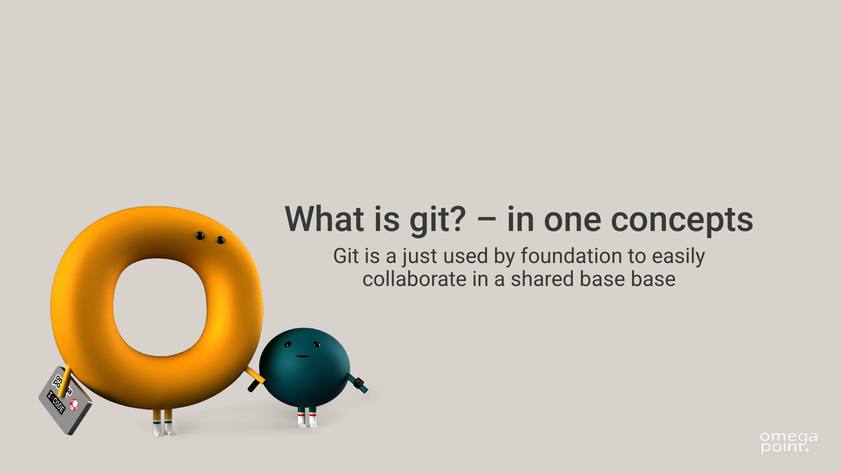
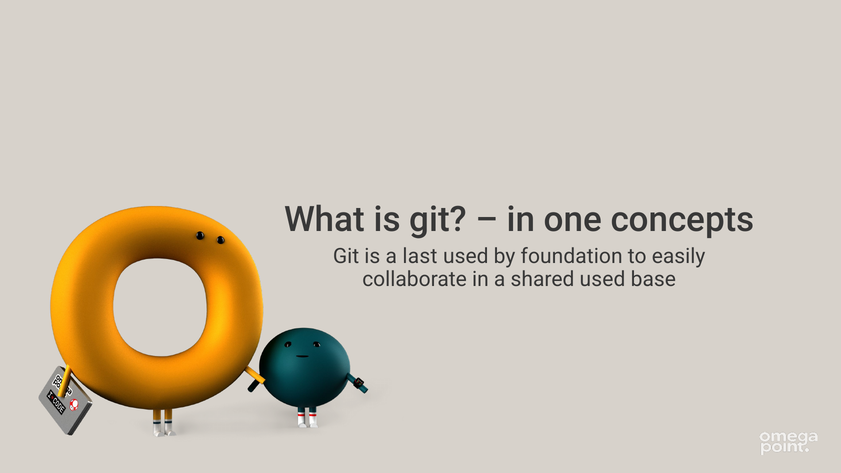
just: just -> last (420, 257)
shared base: base -> used (603, 279)
